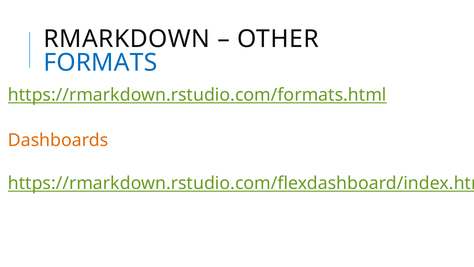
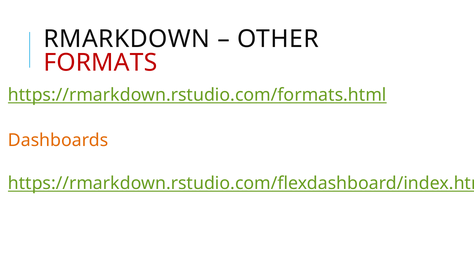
FORMATS colour: blue -> red (100, 63)
